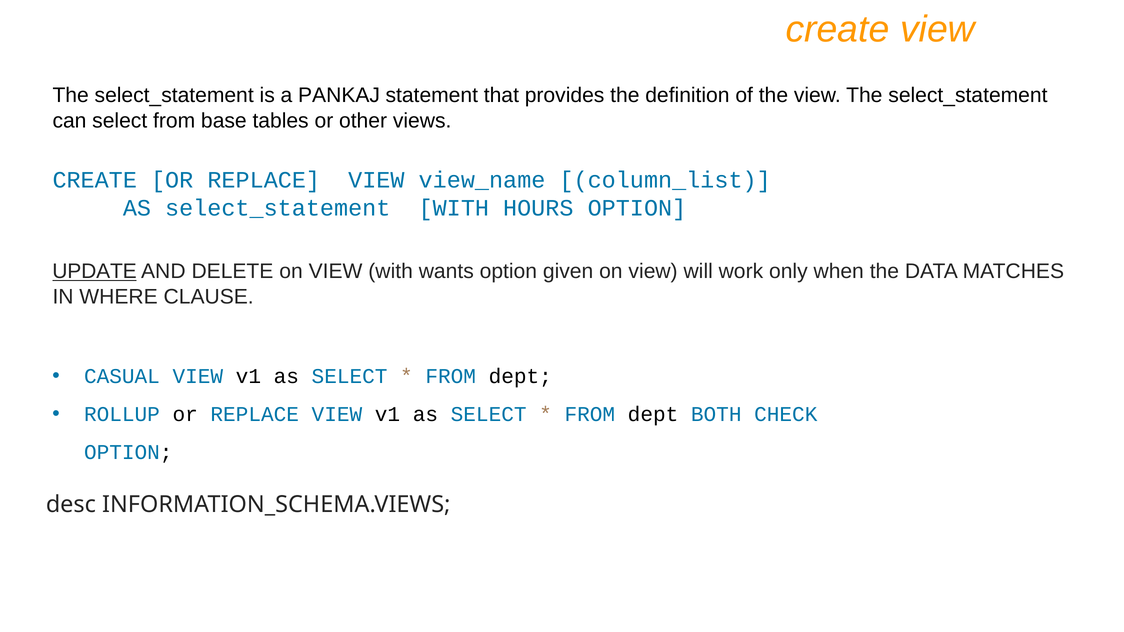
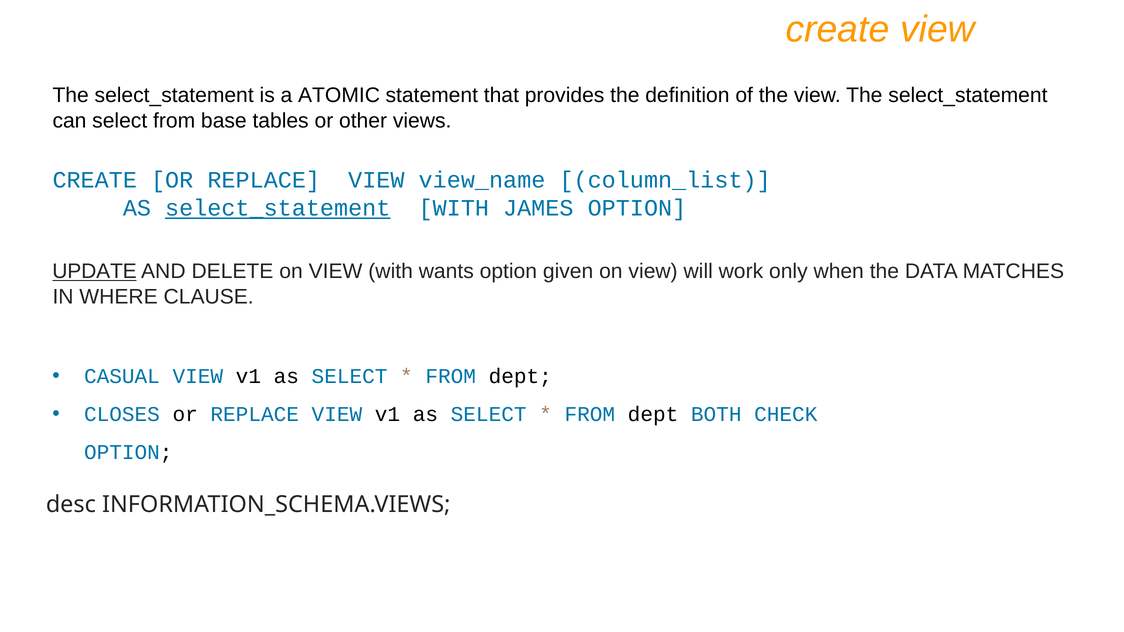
PANKAJ: PANKAJ -> ATOMIC (339, 95)
select_statement underline: none -> present (278, 208)
HOURS: HOURS -> JAMES (538, 208)
ROLLUP: ROLLUP -> CLOSES (122, 415)
